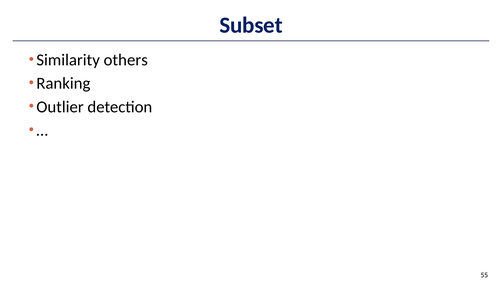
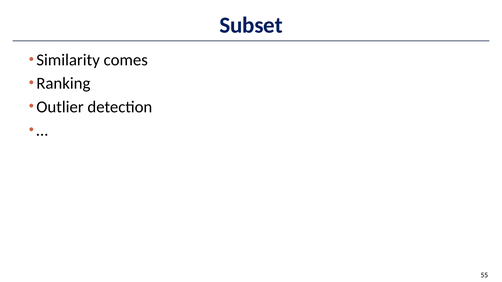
others: others -> comes (126, 60)
